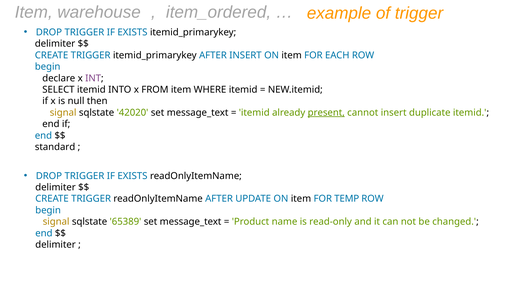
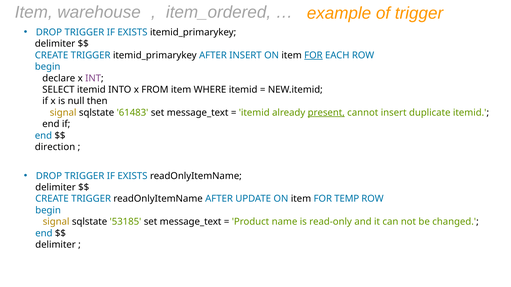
FOR underline: none -> present (313, 55)
42020: 42020 -> 61483 (132, 113)
standard: standard -> direction (55, 147)
65389: 65389 -> 53185 (125, 222)
